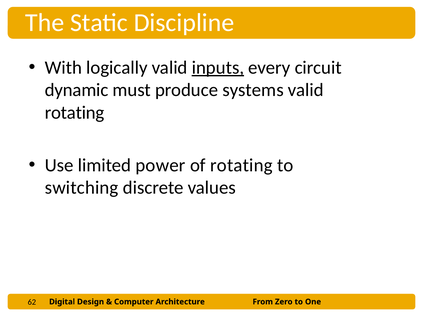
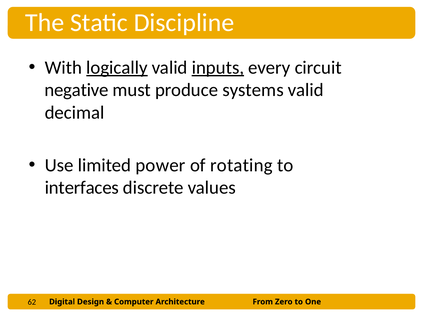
logically underline: none -> present (117, 68)
dynamic: dynamic -> negative (77, 90)
rotating: rotating -> decimal (75, 113)
switching: switching -> interfaces (82, 188)
